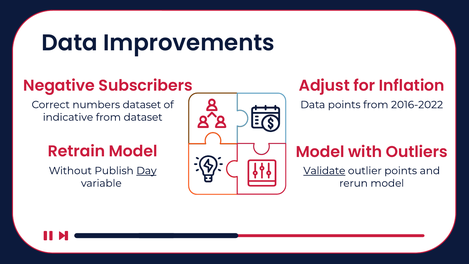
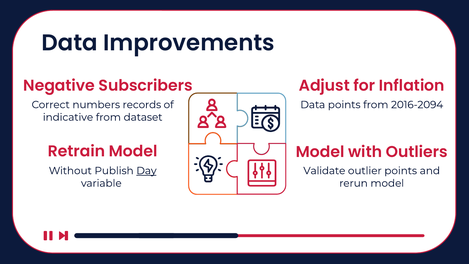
numbers dataset: dataset -> records (142, 105)
2016-2022: 2016-2022 -> 2016-2094 (417, 105)
Validate underline: present -> none (324, 171)
